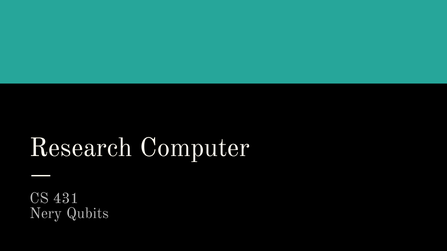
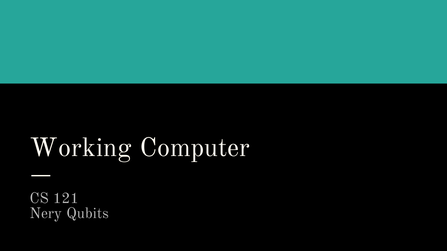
Research: Research -> Working (81, 148)
431: 431 -> 121 (66, 199)
